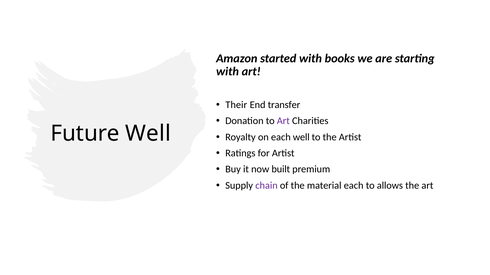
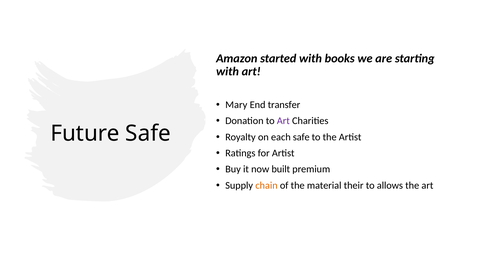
Their: Their -> Mary (236, 105)
Future Well: Well -> Safe (148, 134)
each well: well -> safe (301, 137)
chain colour: purple -> orange (266, 186)
material each: each -> their (354, 186)
